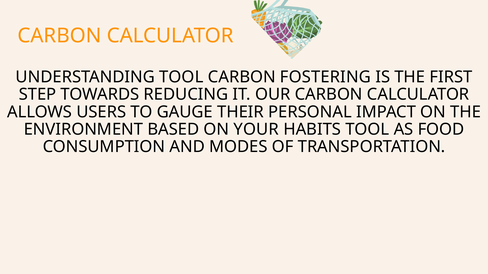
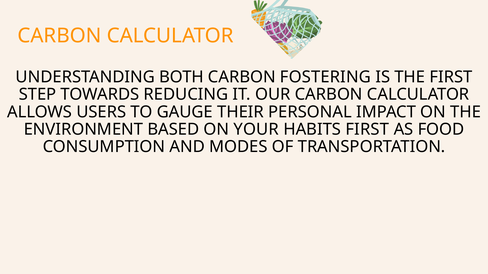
UNDERSTANDING TOOL: TOOL -> BOTH (181, 77)
HABITS TOOL: TOOL -> FIRST (367, 130)
